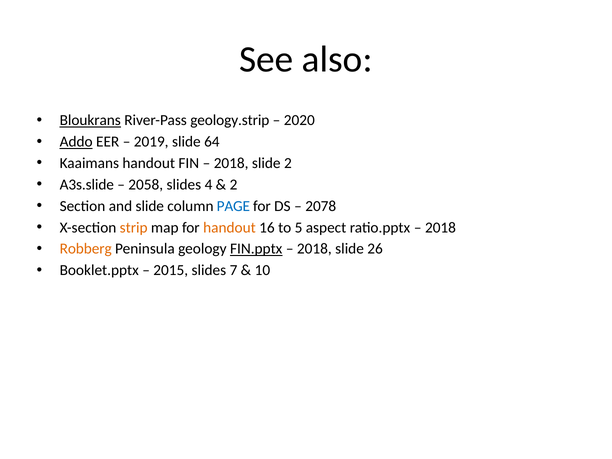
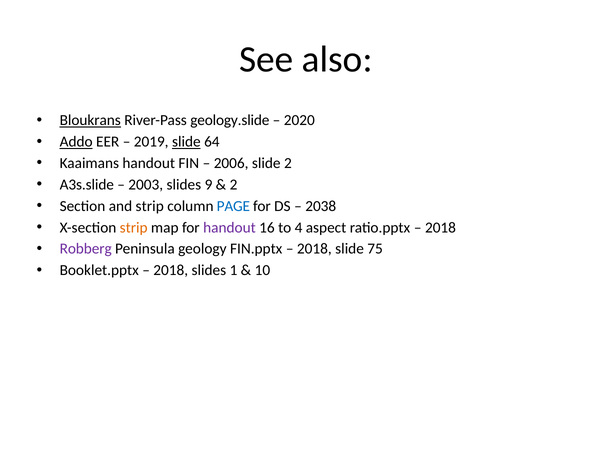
geology.strip: geology.strip -> geology.slide (230, 120)
slide underline: none -> present (186, 142)
2018: 2018 -> 2006 (231, 163)
2058: 2058 -> 2003 (146, 185)
4: 4 -> 9 (209, 185)
and slide: slide -> strip (150, 206)
2078: 2078 -> 2038 (321, 206)
handout colour: orange -> purple (229, 228)
5: 5 -> 4 (299, 228)
Robberg colour: orange -> purple (86, 249)
FIN.pptx underline: present -> none (256, 249)
26: 26 -> 75 (375, 249)
2015: 2015 -> 2018 (171, 270)
7: 7 -> 1 (234, 270)
